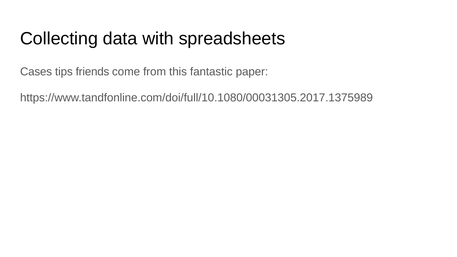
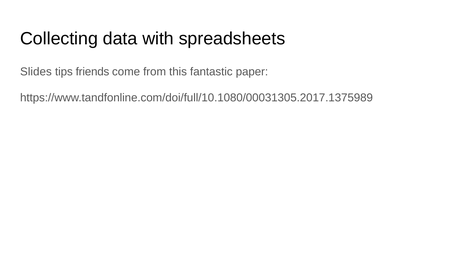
Cases: Cases -> Slides (36, 72)
